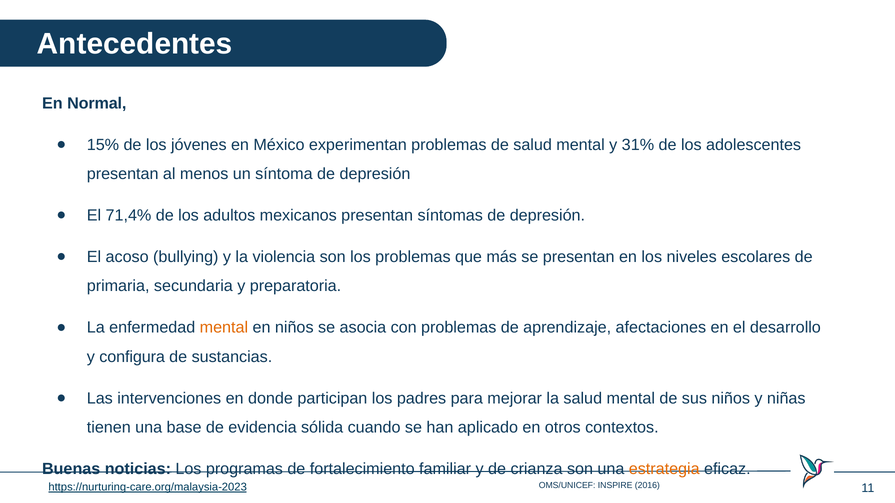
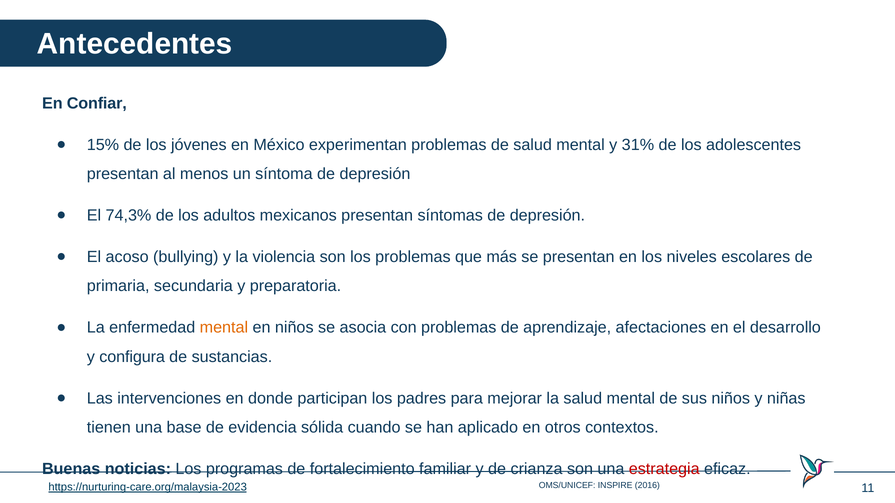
Normal: Normal -> Confiar (97, 104)
71,4%: 71,4% -> 74,3% (128, 216)
estrategia colour: orange -> red (664, 469)
